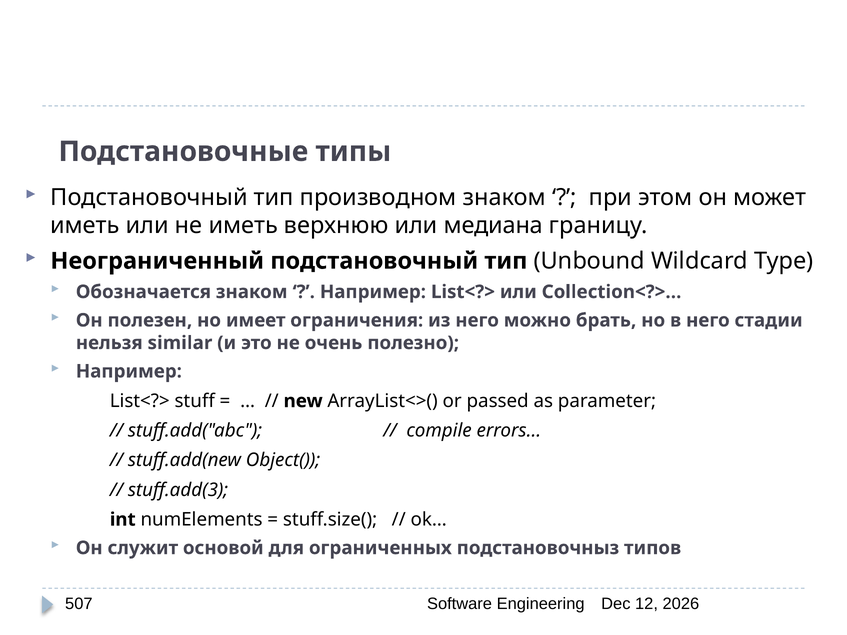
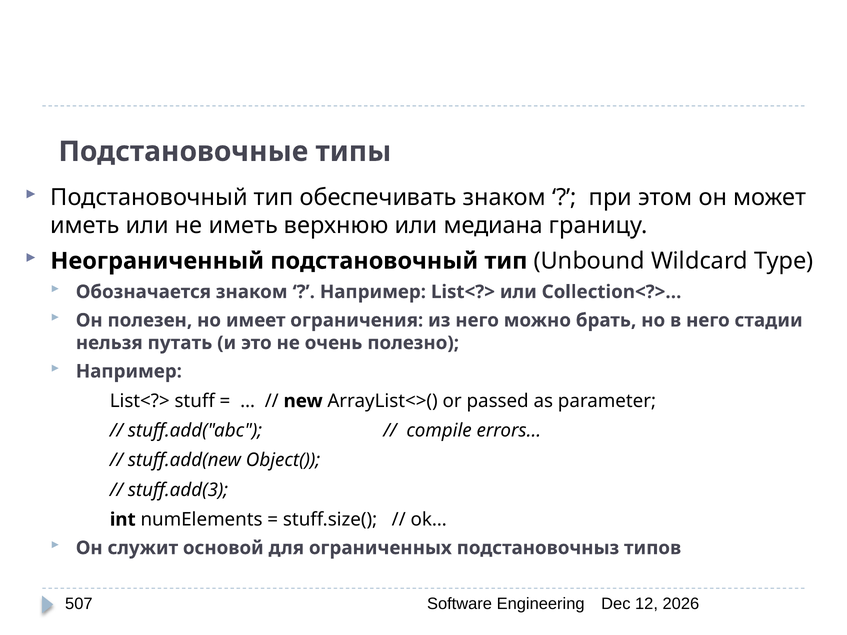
производном: производном -> обеспечивать (378, 198)
similar: similar -> путать (180, 343)
